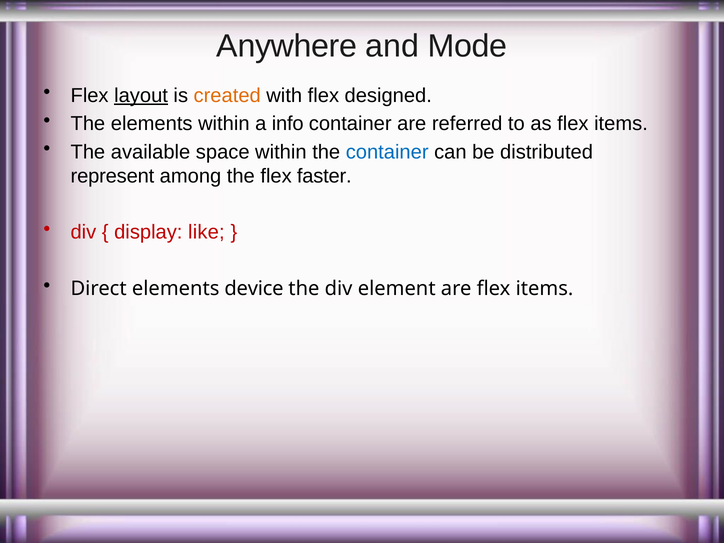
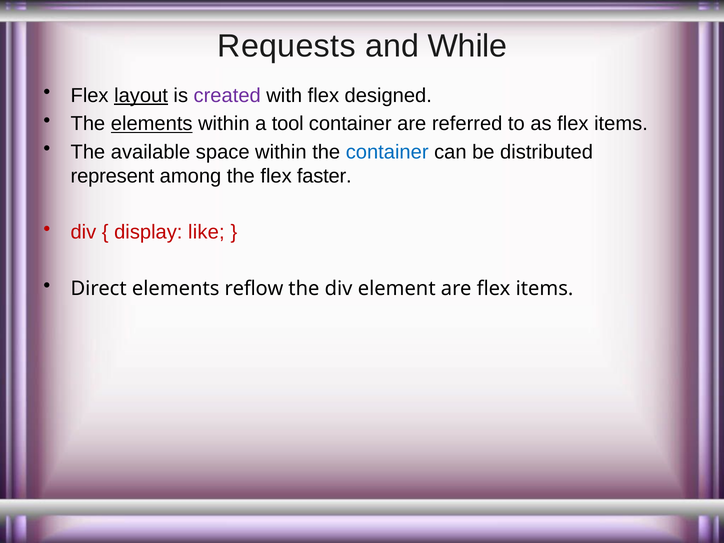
Anywhere: Anywhere -> Requests (287, 46)
Mode: Mode -> While (468, 46)
created colour: orange -> purple (227, 96)
elements underline: none -> present (152, 124)
info: info -> tool (288, 124)
device: device -> reflow (254, 289)
